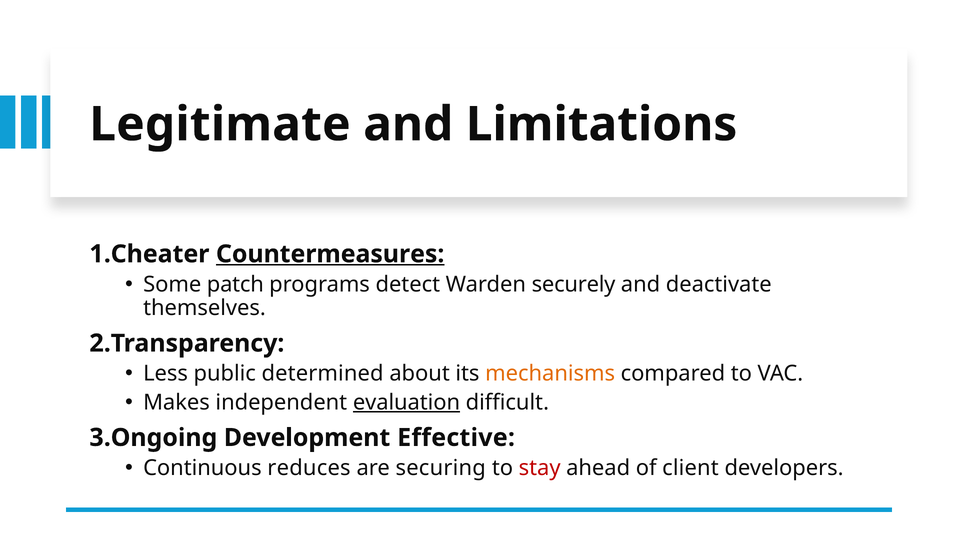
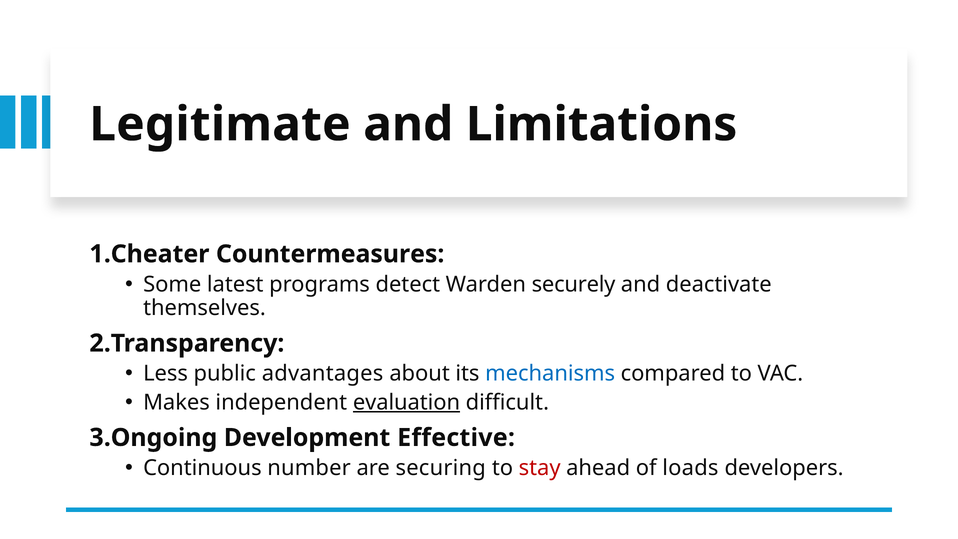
Countermeasures underline: present -> none (330, 254)
patch: patch -> latest (235, 284)
determined: determined -> advantages (323, 374)
mechanisms colour: orange -> blue (550, 374)
reduces: reduces -> number (309, 468)
client: client -> loads (690, 468)
